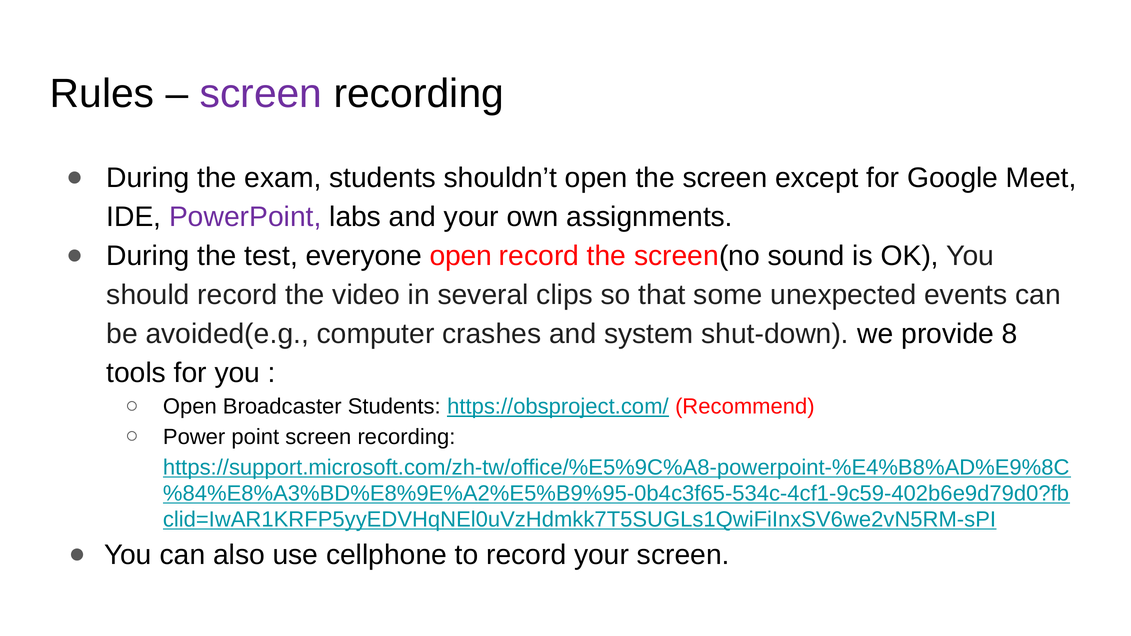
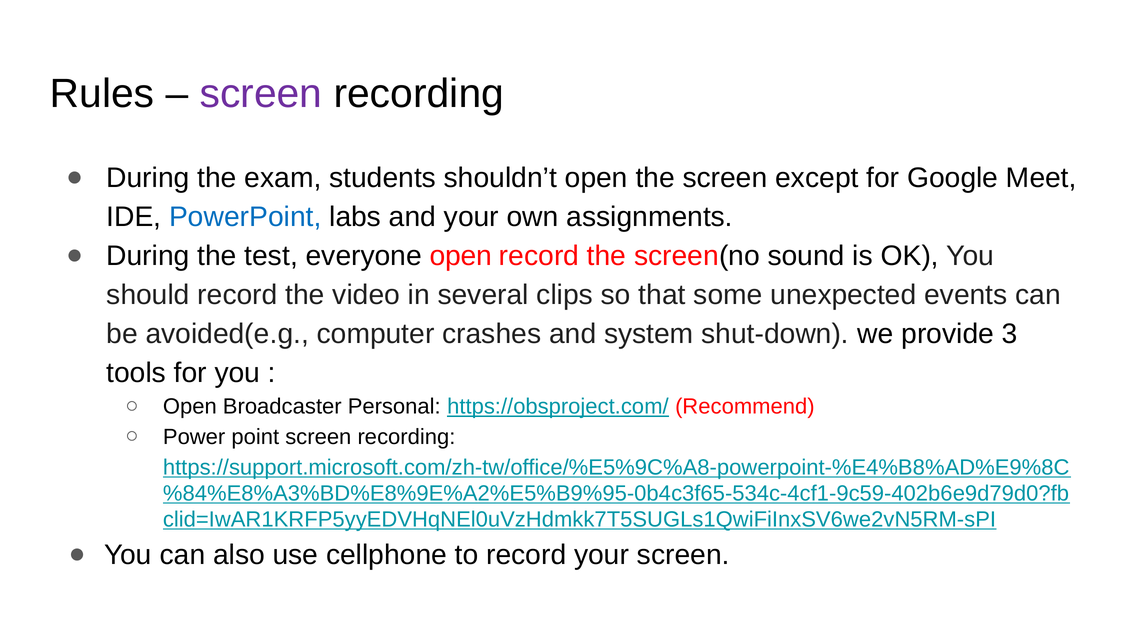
PowerPoint colour: purple -> blue (245, 217)
8: 8 -> 3 (1010, 334)
Broadcaster Students: Students -> Personal (394, 407)
